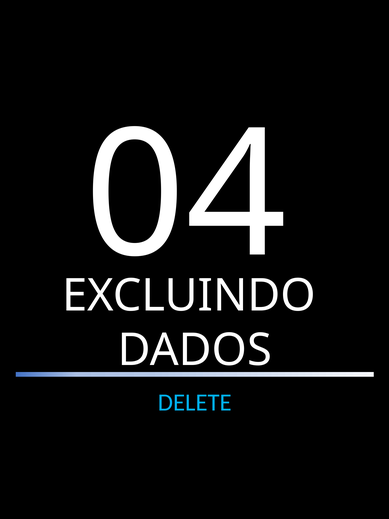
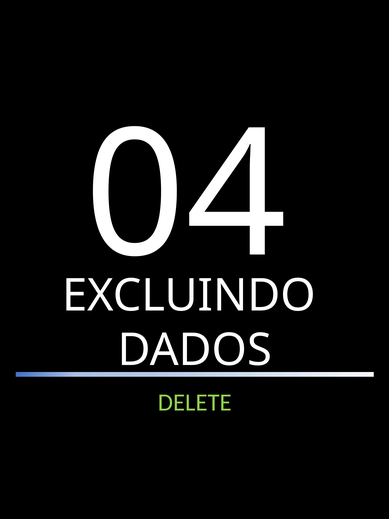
DELETE colour: light blue -> light green (195, 402)
